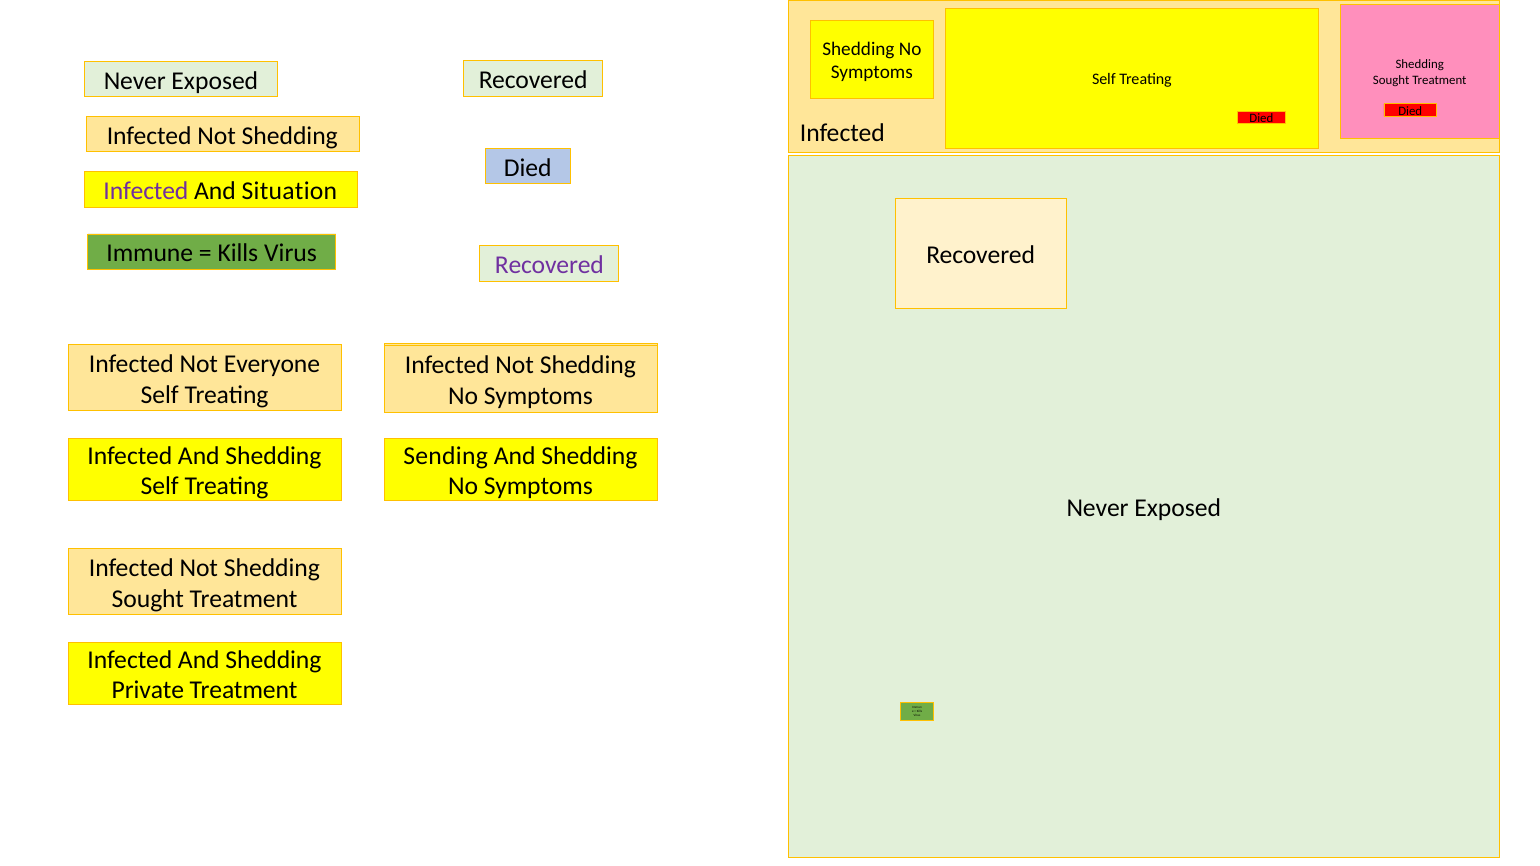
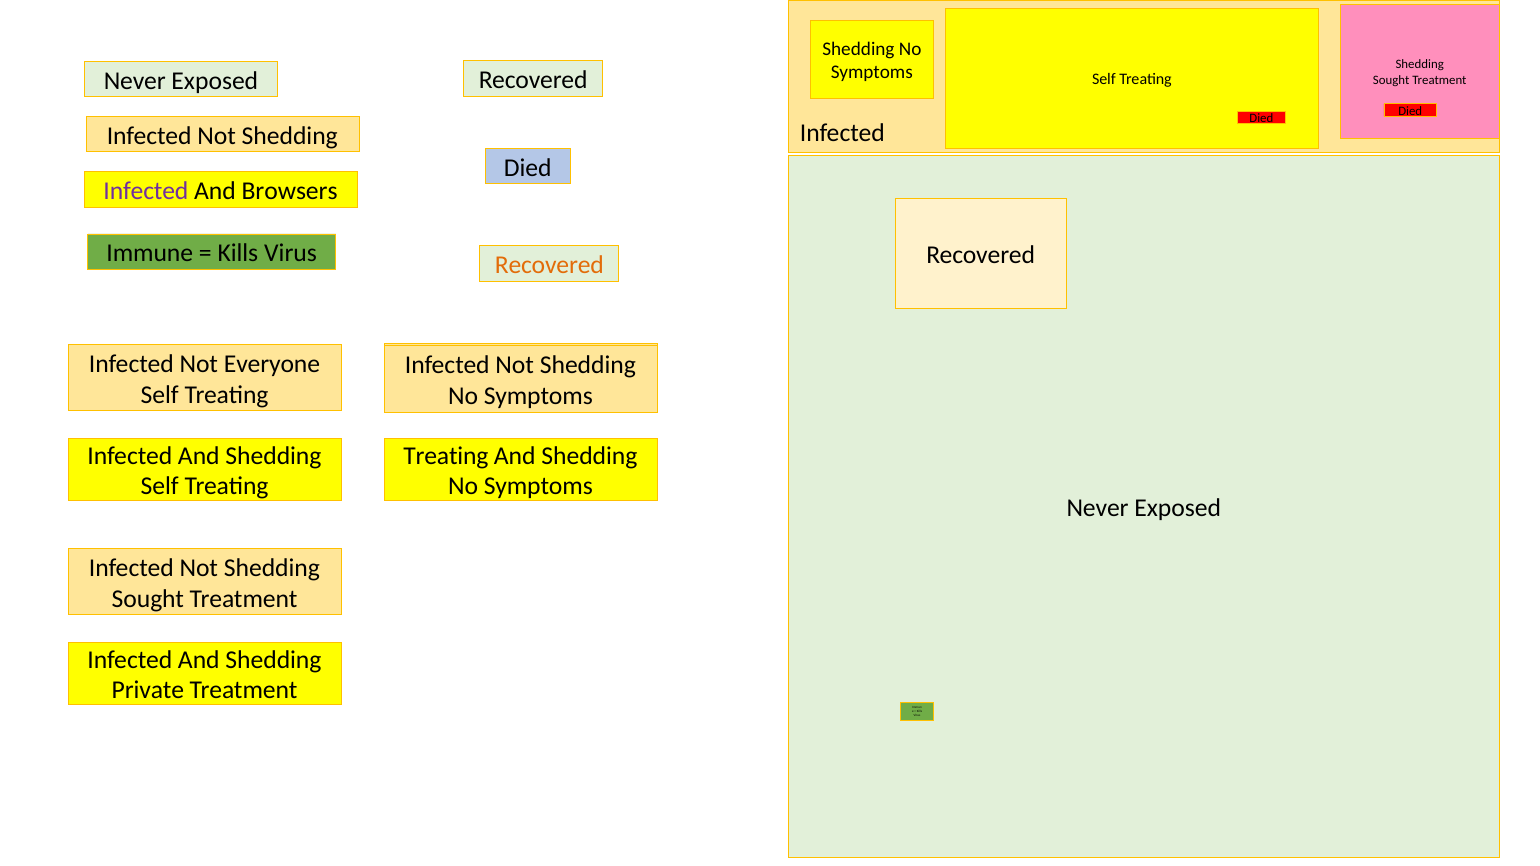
Situation: Situation -> Browsers (290, 191)
Recovered colour: purple -> orange (549, 265)
Sending: Sending -> Treating (446, 456)
